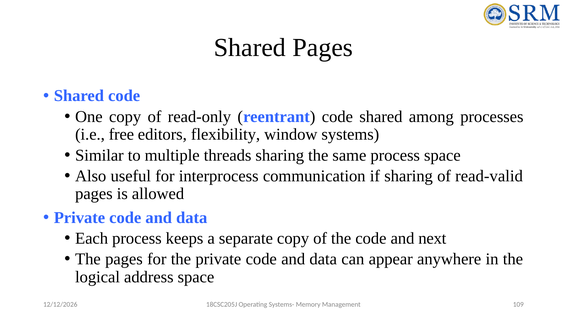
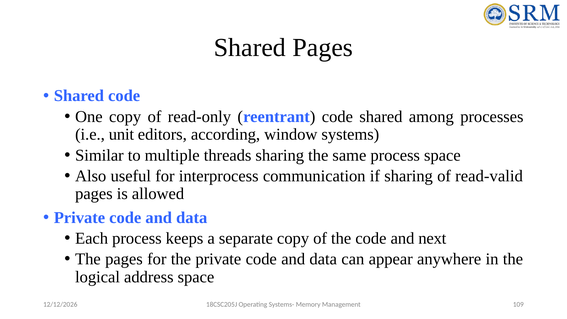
free: free -> unit (121, 134)
flexibility: flexibility -> according (226, 134)
